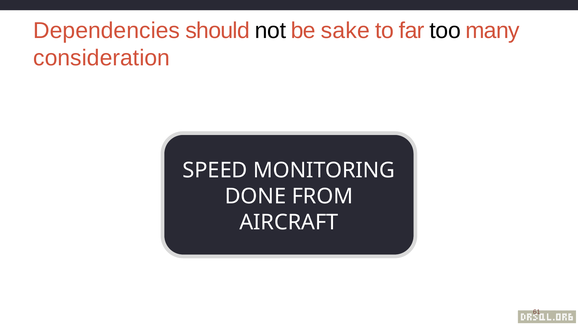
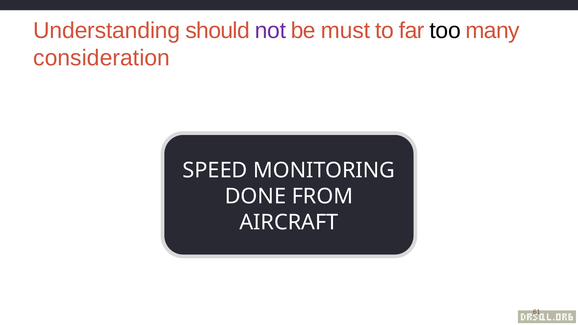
Dependencies: Dependencies -> Understanding (107, 31)
not colour: black -> purple (270, 31)
sake: sake -> must (346, 31)
